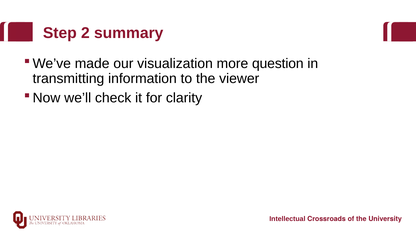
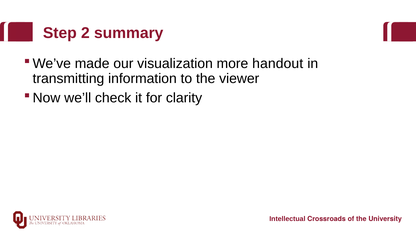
question: question -> handout (278, 64)
